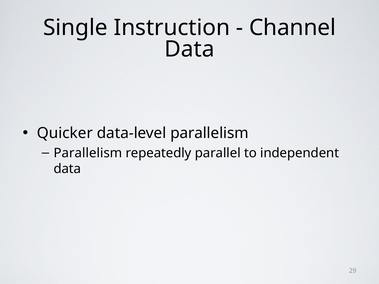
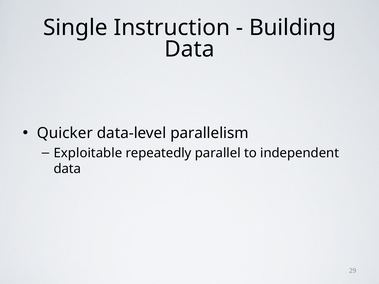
Channel: Channel -> Building (293, 28)
Parallelism: Parallelism -> Exploitable (88, 153)
